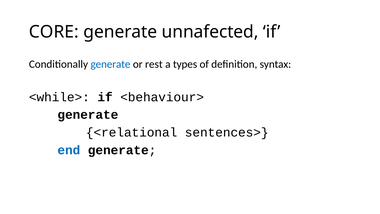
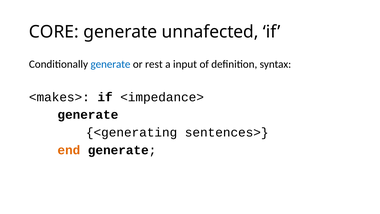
types: types -> input (185, 64)
<while>: <while> -> <makes> (59, 97)
<behaviour>: <behaviour> -> <impedance> (162, 97)
<relational: <relational -> <generating (132, 132)
end colour: blue -> orange (69, 150)
